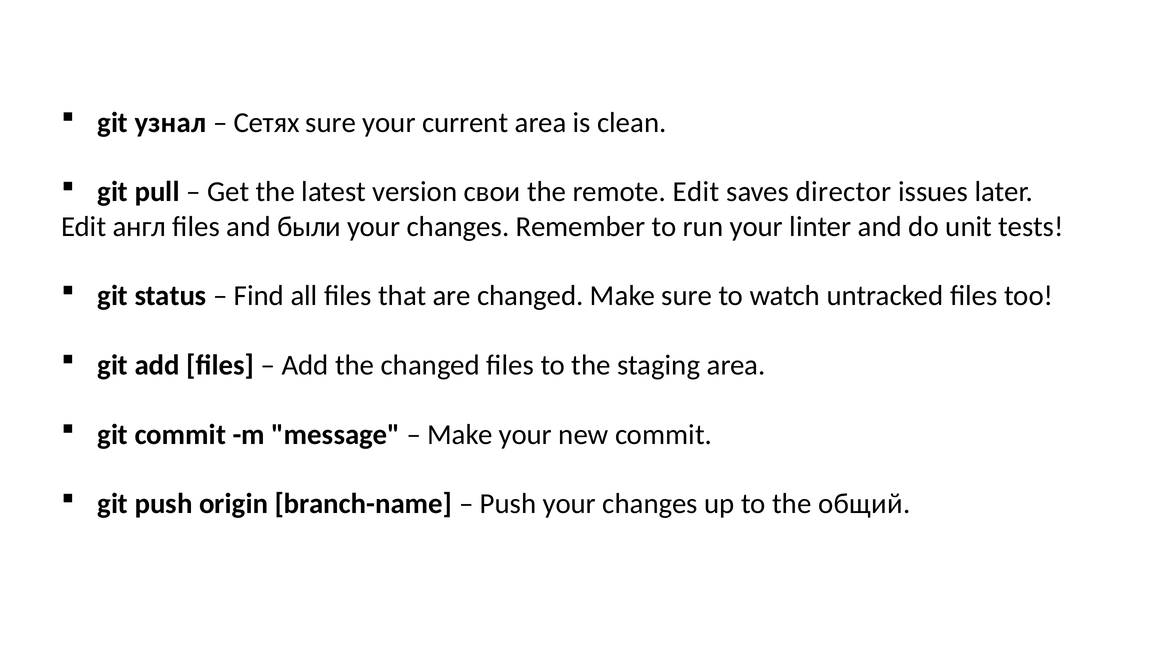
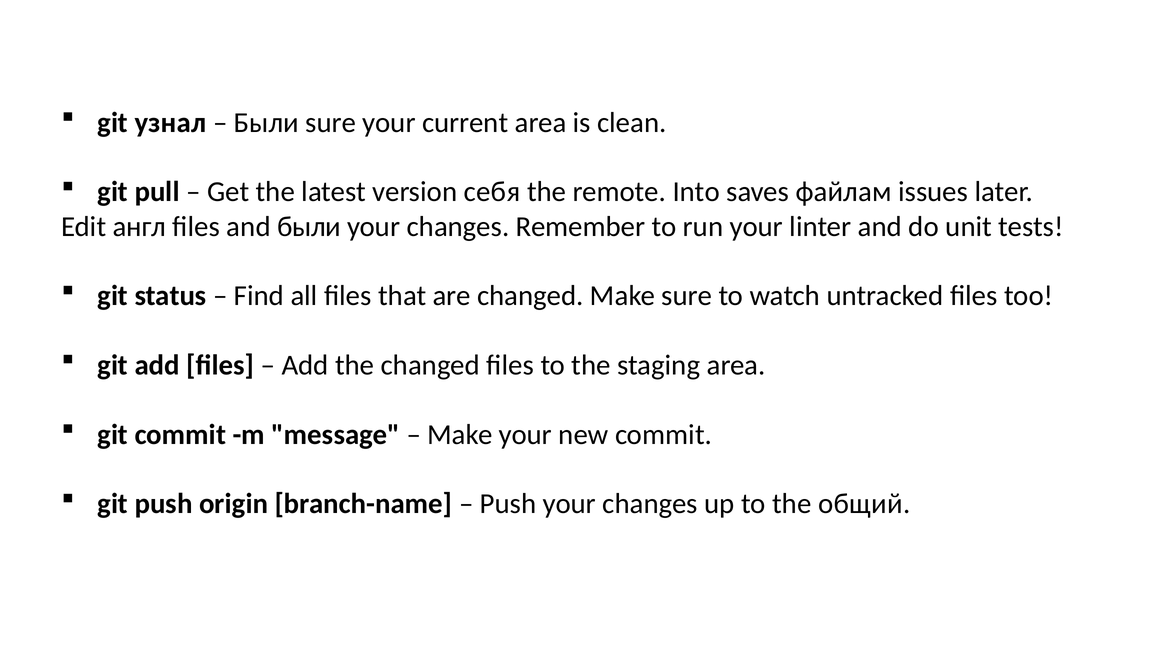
Сетях: Сетях -> Были (266, 122)
свои: свои -> себя (492, 192)
remote Edit: Edit -> Into (696, 192)
director: director -> файлам (844, 192)
